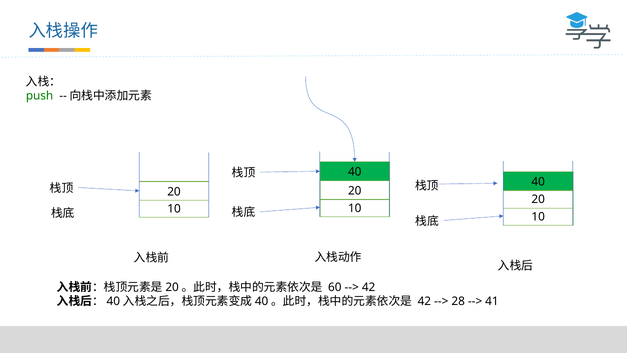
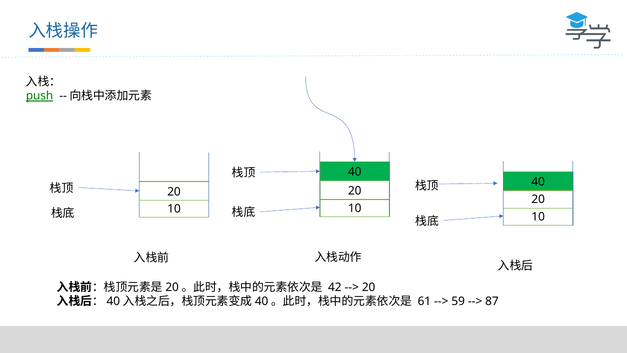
push underline: none -> present (40, 96)
60: 60 -> 42 (335, 287)
42: 42 -> 20 (369, 287)
42: 42 -> 61 (424, 301)
28: 28 -> 59 (458, 301)
41: 41 -> 87 (492, 301)
